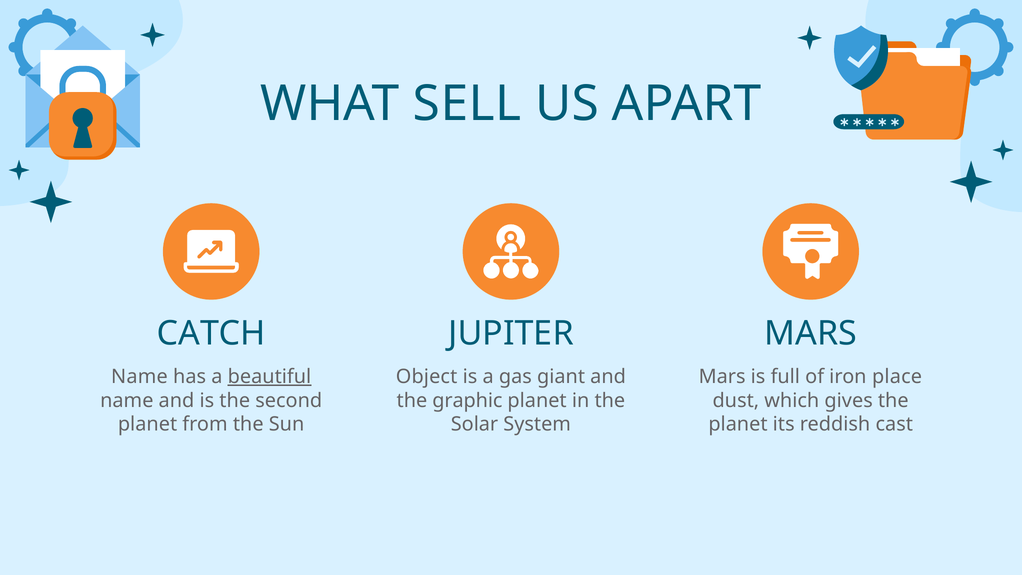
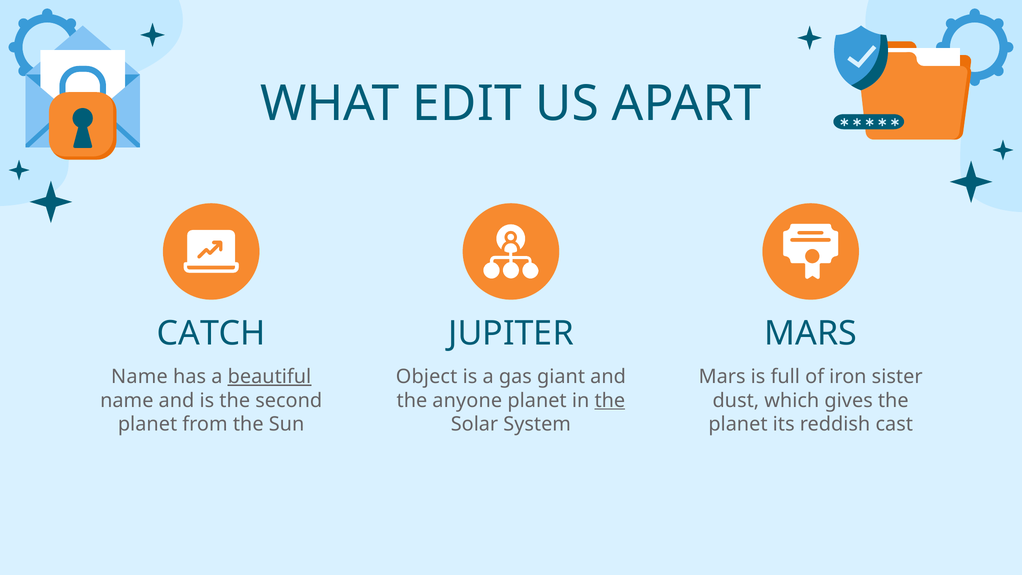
SELL: SELL -> EDIT (467, 104)
place: place -> sister (897, 377)
graphic: graphic -> anyone (467, 400)
the underline: none -> present (610, 400)
